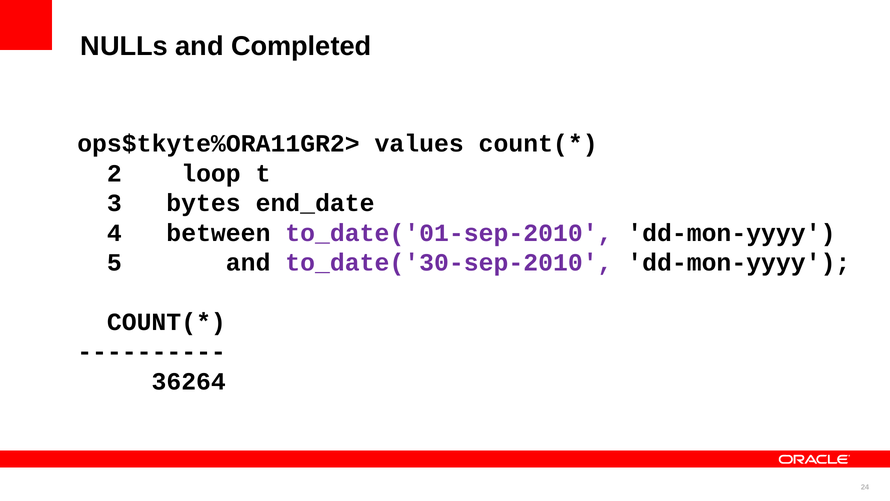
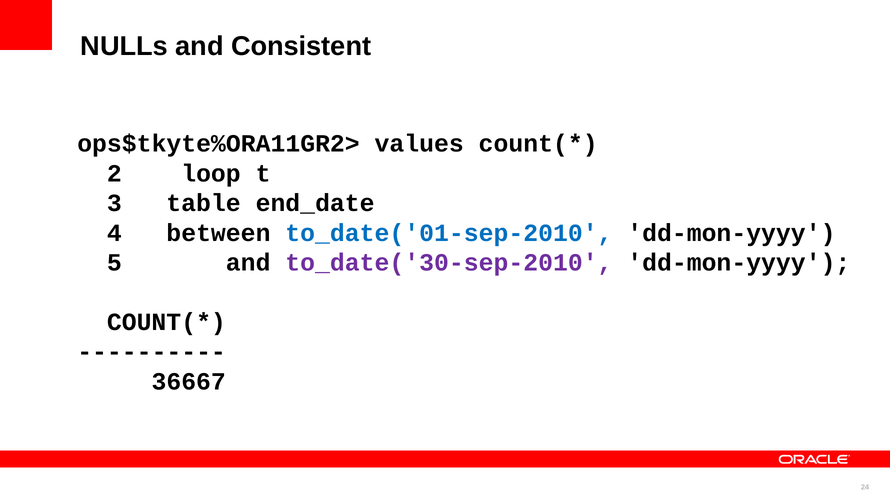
Completed: Completed -> Consistent (301, 46)
bytes: bytes -> table (203, 203)
to_date('01-sep-2010 colour: purple -> blue (449, 233)
36264: 36264 -> 36667 (189, 381)
